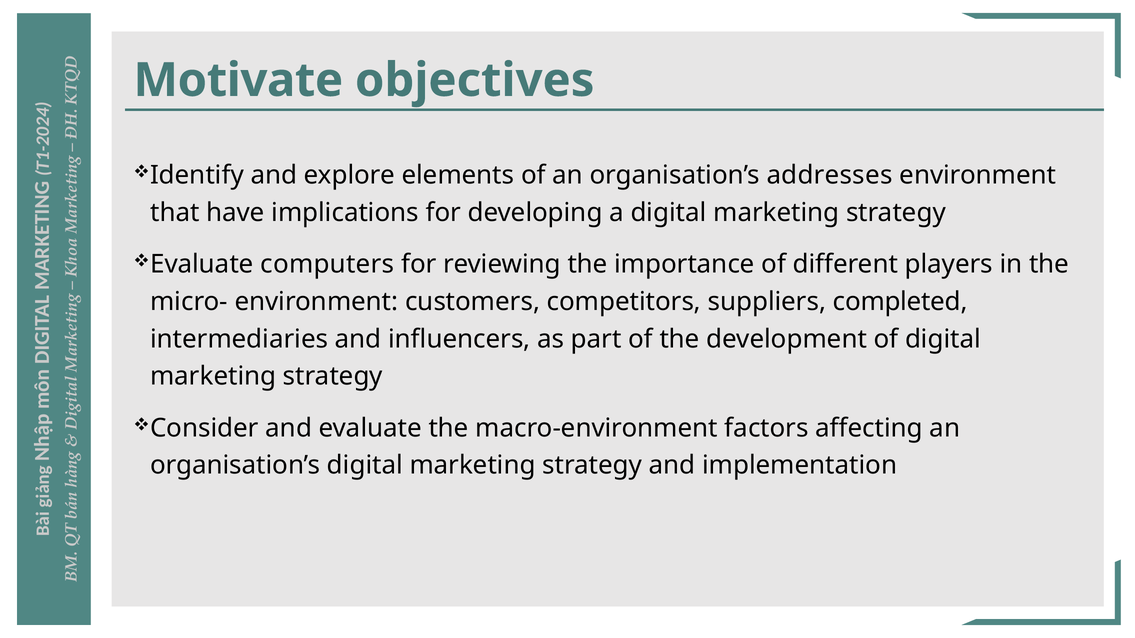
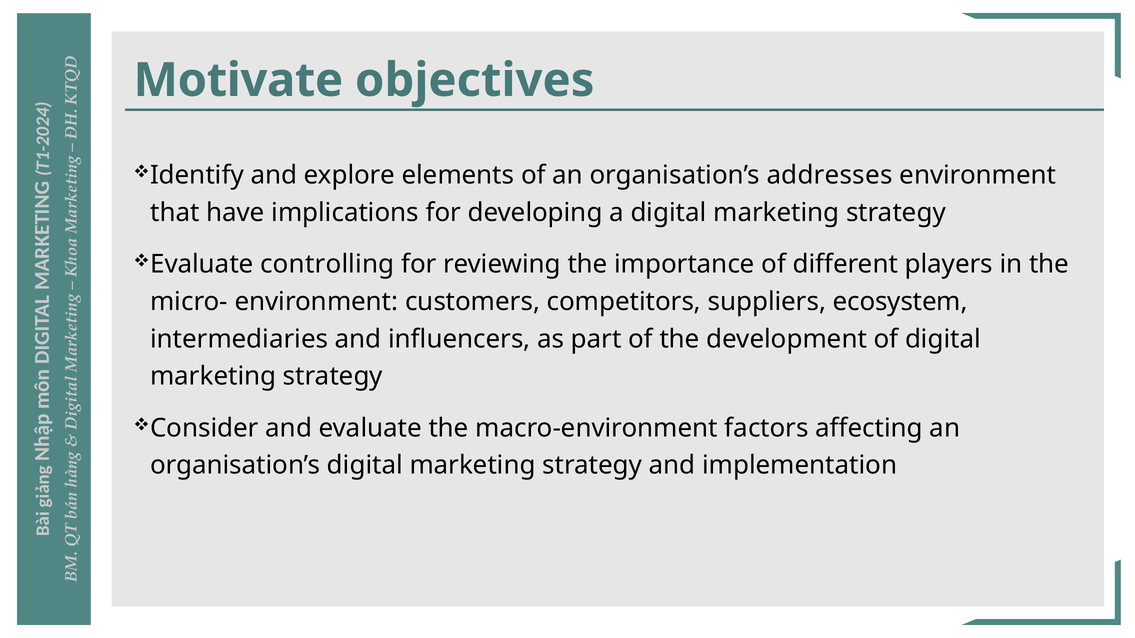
computers: computers -> controlling (327, 264)
completed: completed -> ecosystem (900, 302)
